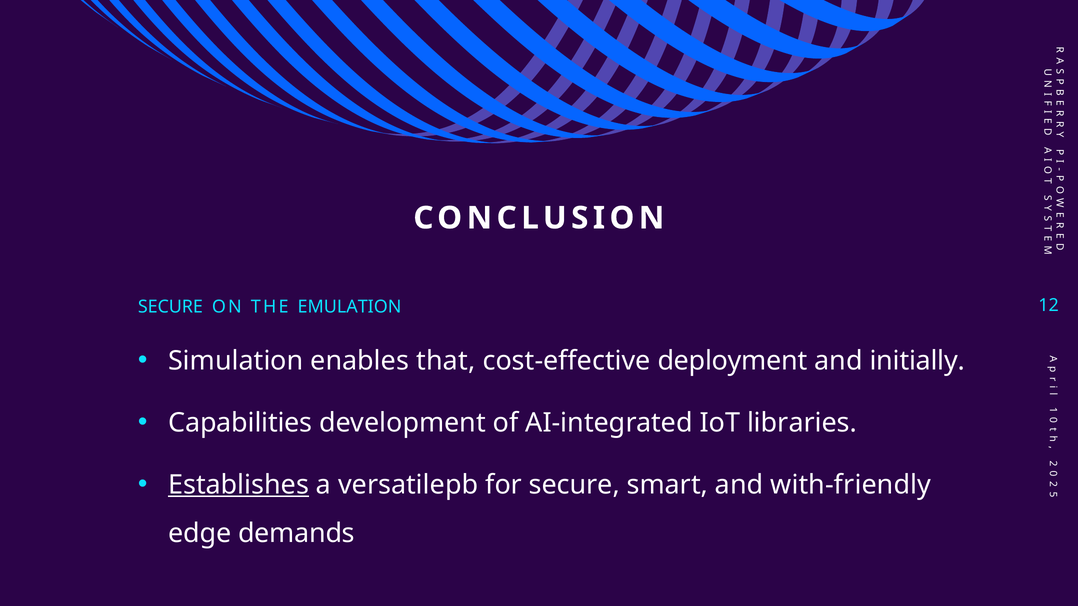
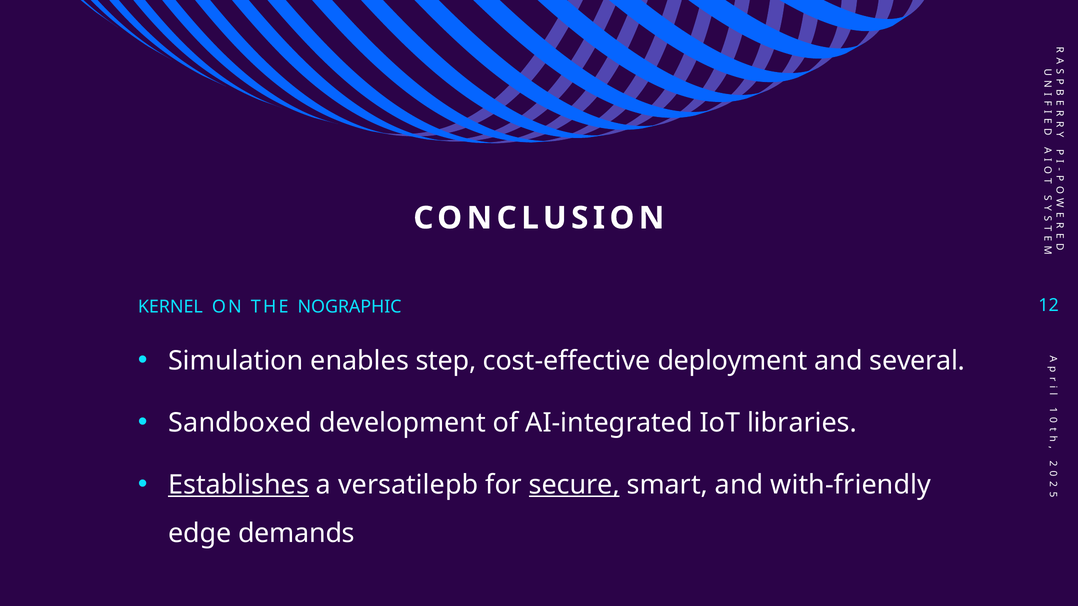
SECURE: SECURE -> KERNEL (170, 307)
EMULATION: EMULATION -> NOGRAPHIC (350, 307)
that: that -> step (446, 361)
initially: initially -> several (917, 361)
Capabilities: Capabilities -> Sandboxed (240, 423)
secure underline: none -> present (574, 485)
